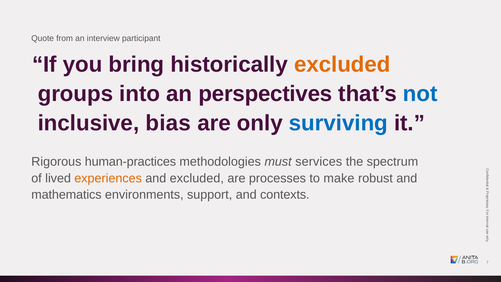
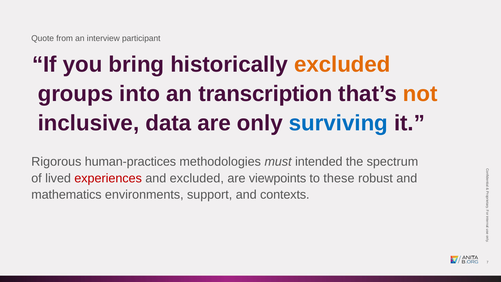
perspectives: perspectives -> transcription (265, 94)
not colour: blue -> orange (420, 94)
bias: bias -> data (168, 123)
services: services -> intended (319, 162)
experiences colour: orange -> red (108, 178)
processes: processes -> viewpoints (278, 178)
make: make -> these (339, 178)
